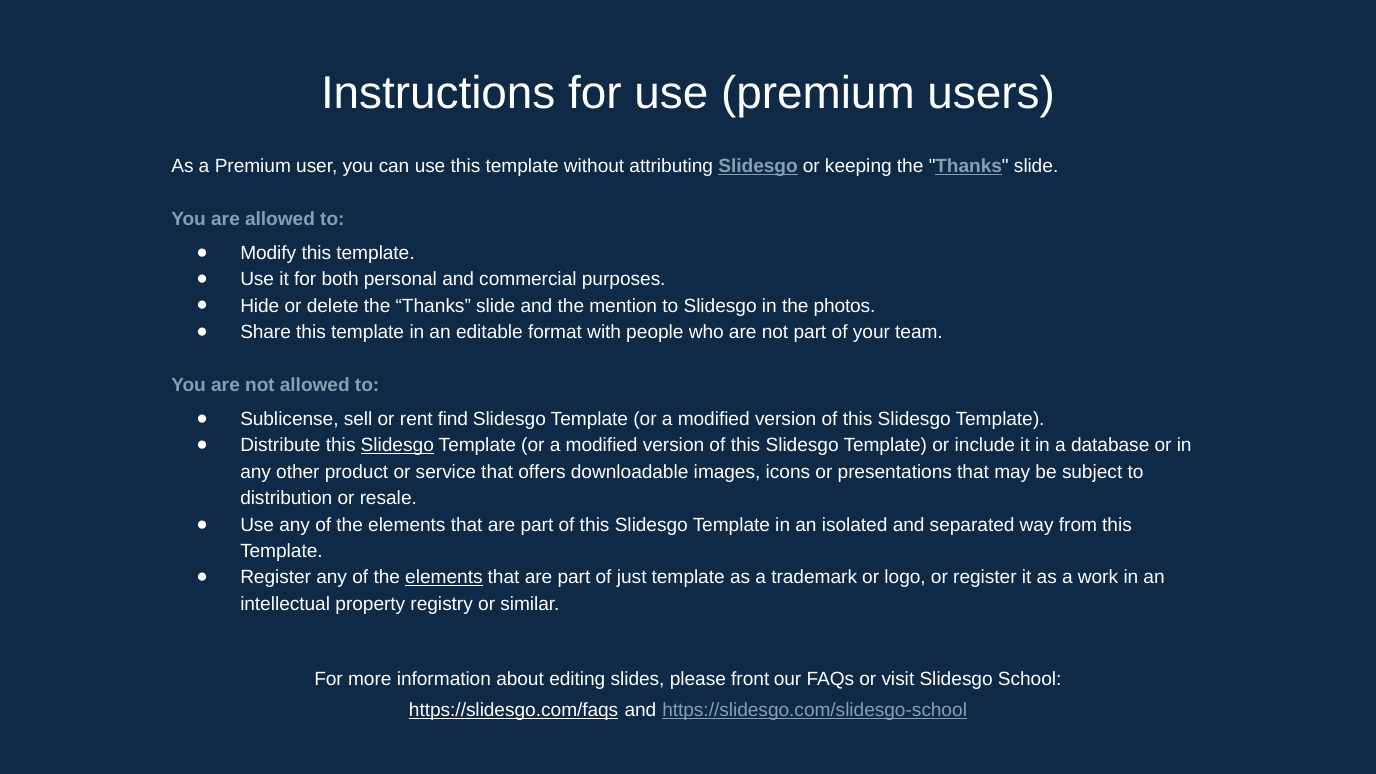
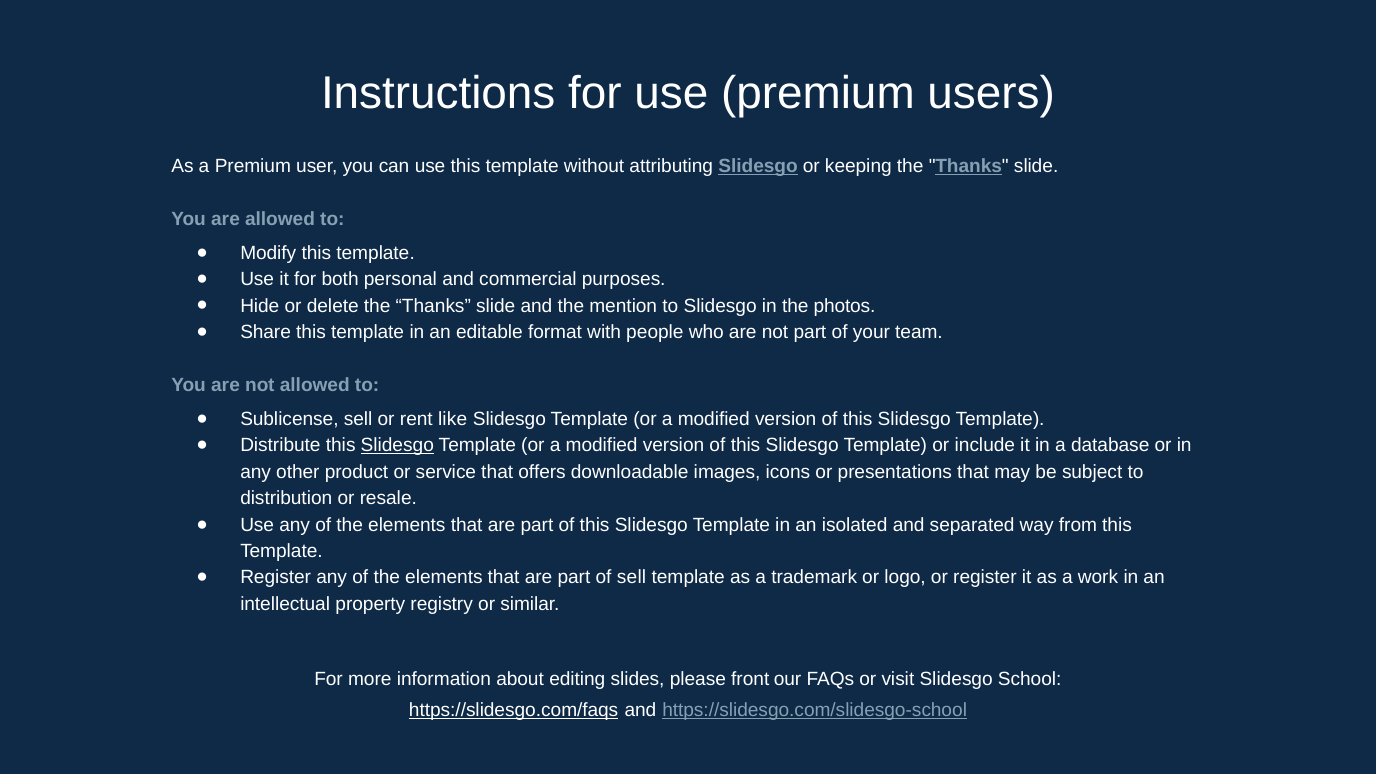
find: find -> like (453, 419)
elements underline: present -> none (444, 578)
of just: just -> sell (632, 578)
